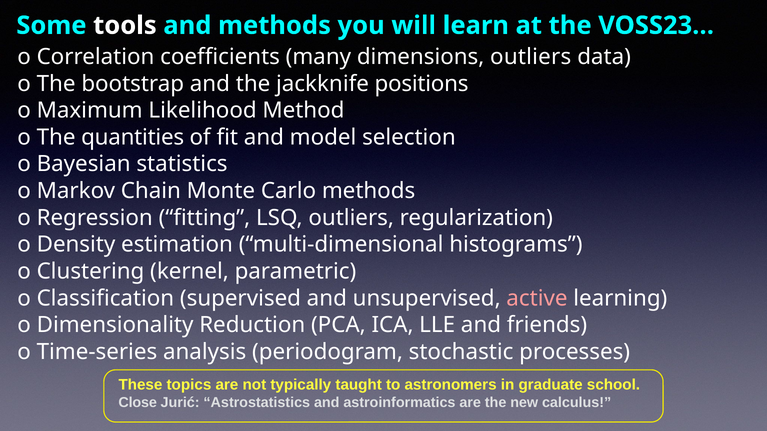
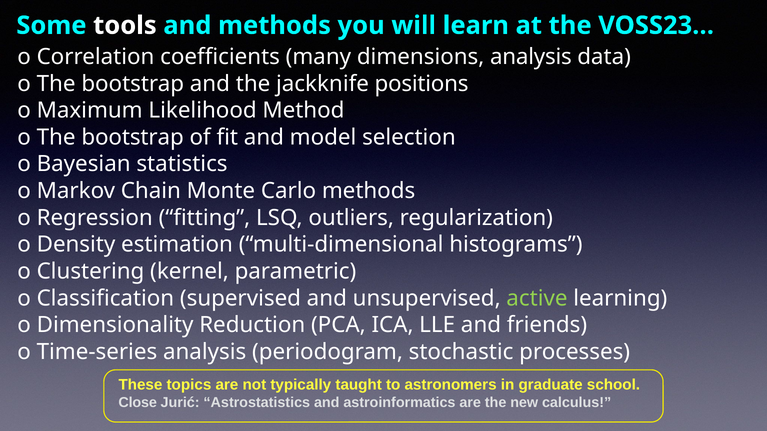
dimensions outliers: outliers -> analysis (531, 57)
quantities: quantities -> bootstrap (133, 137)
active colour: pink -> light green (537, 299)
